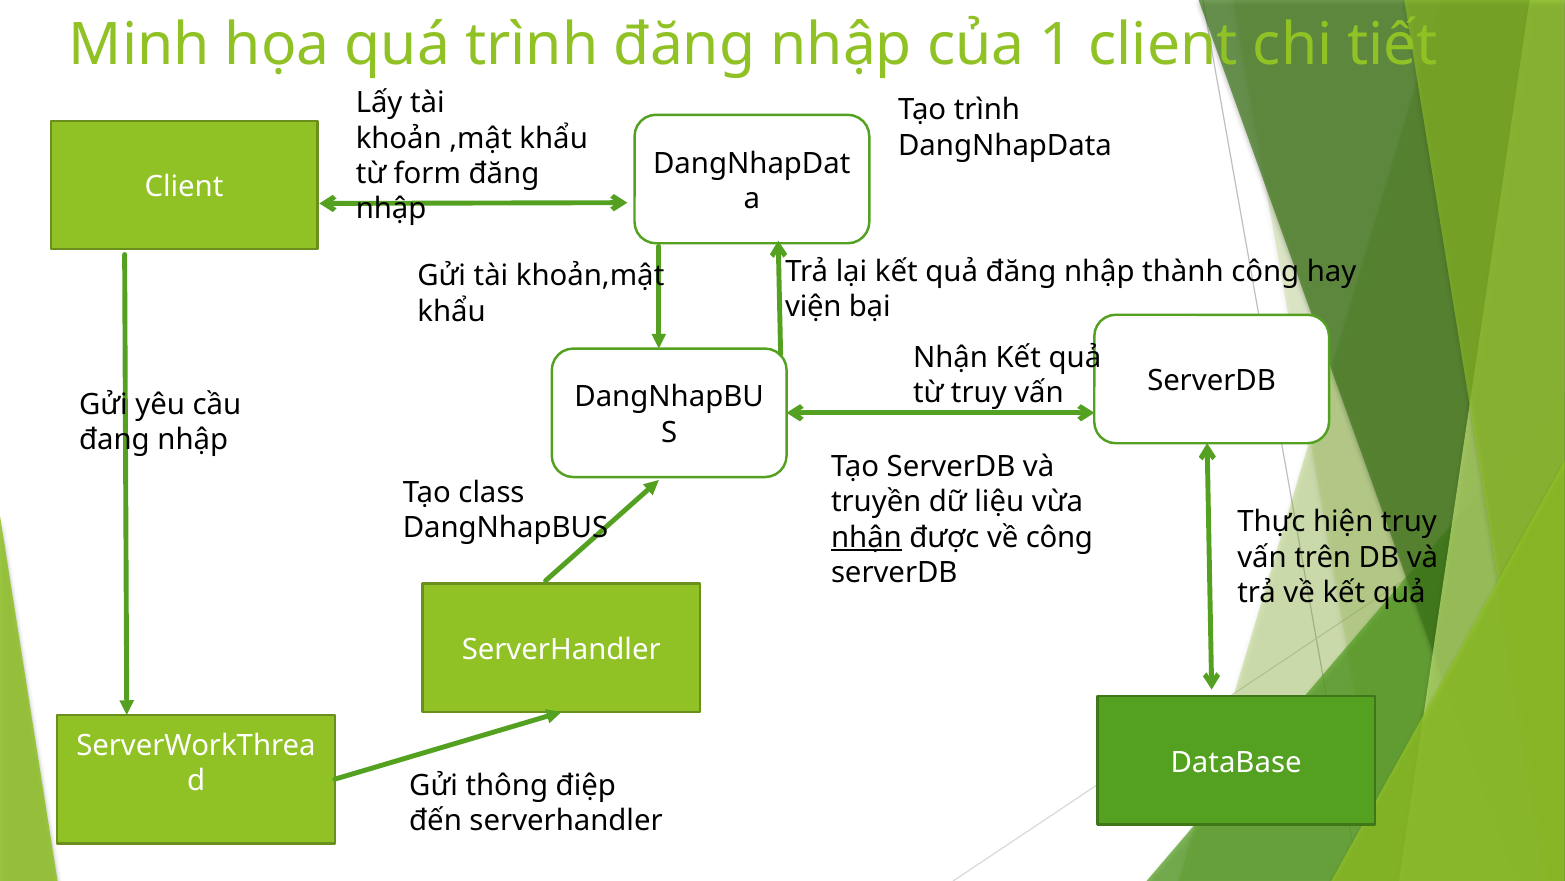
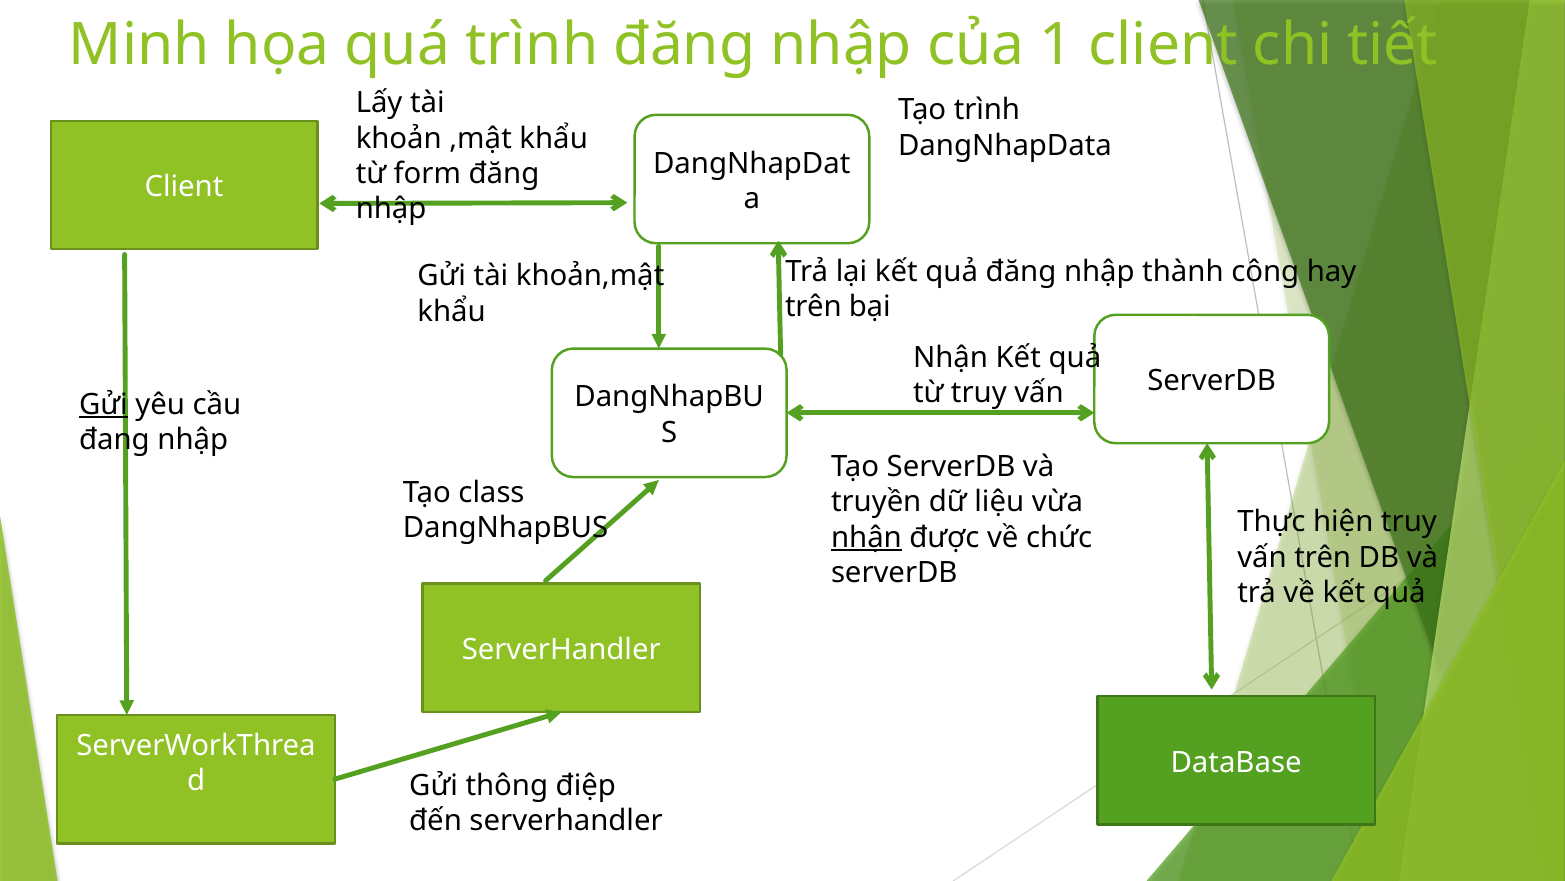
viện: viện -> trên (813, 306)
Gửi underline: none -> present (103, 404)
về công: công -> chức (1059, 537)
